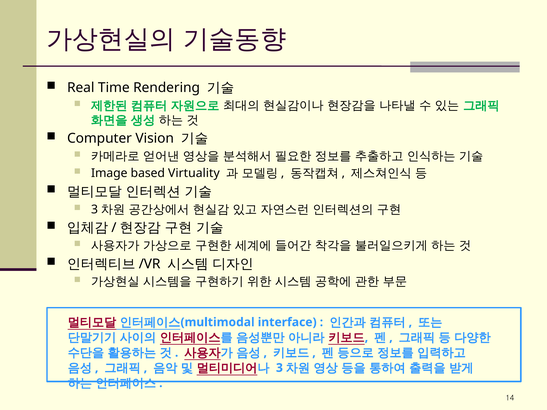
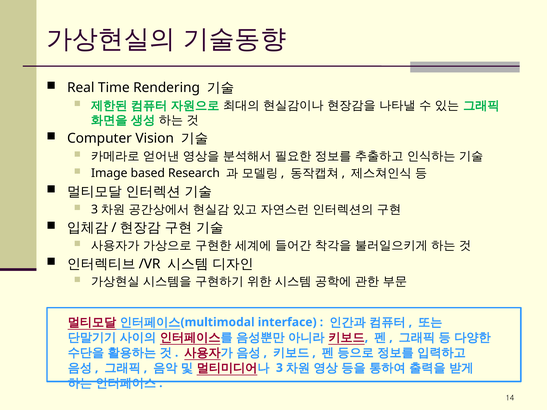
Virtuality: Virtuality -> Research (194, 173)
